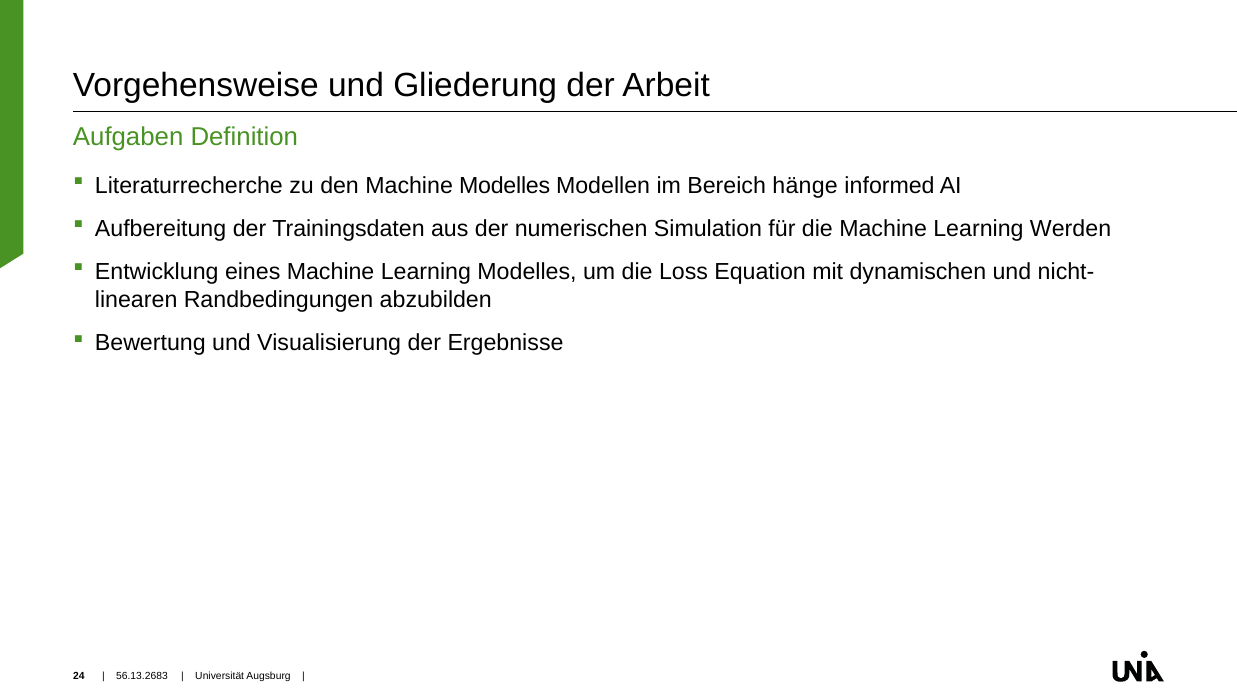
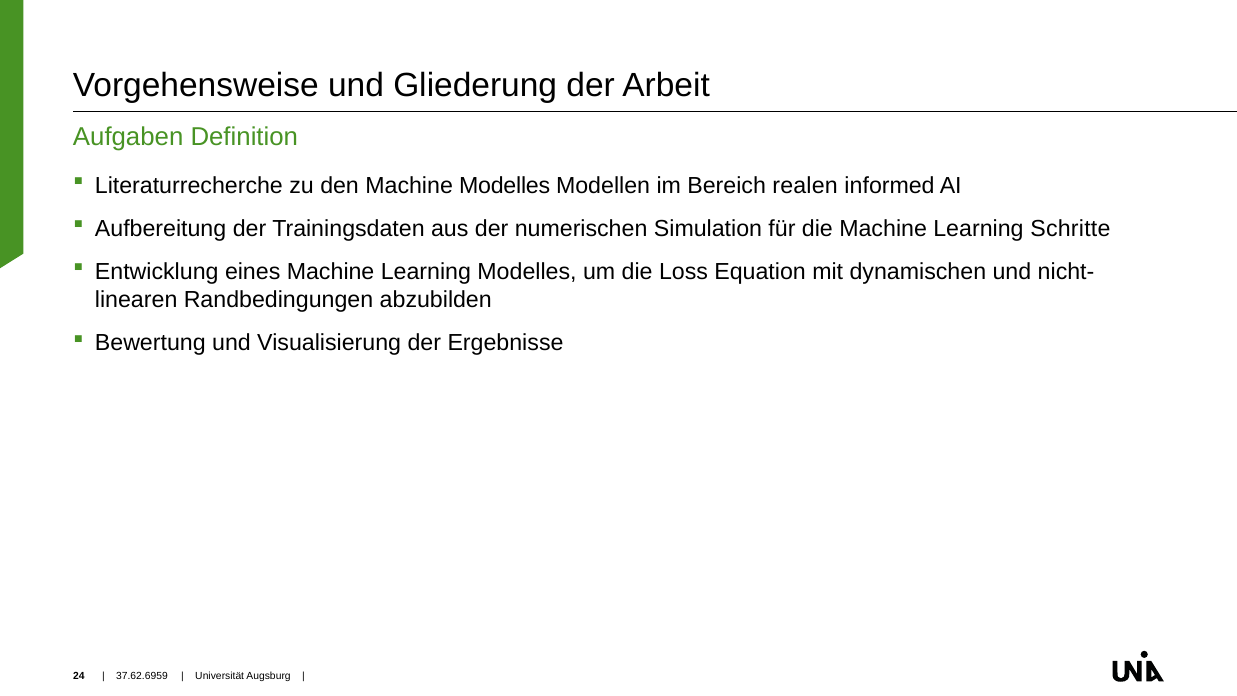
hänge: hänge -> realen (805, 185)
Werden: Werden -> Schritte (1070, 229)
56.13.2683: 56.13.2683 -> 37.62.6959 (142, 676)
